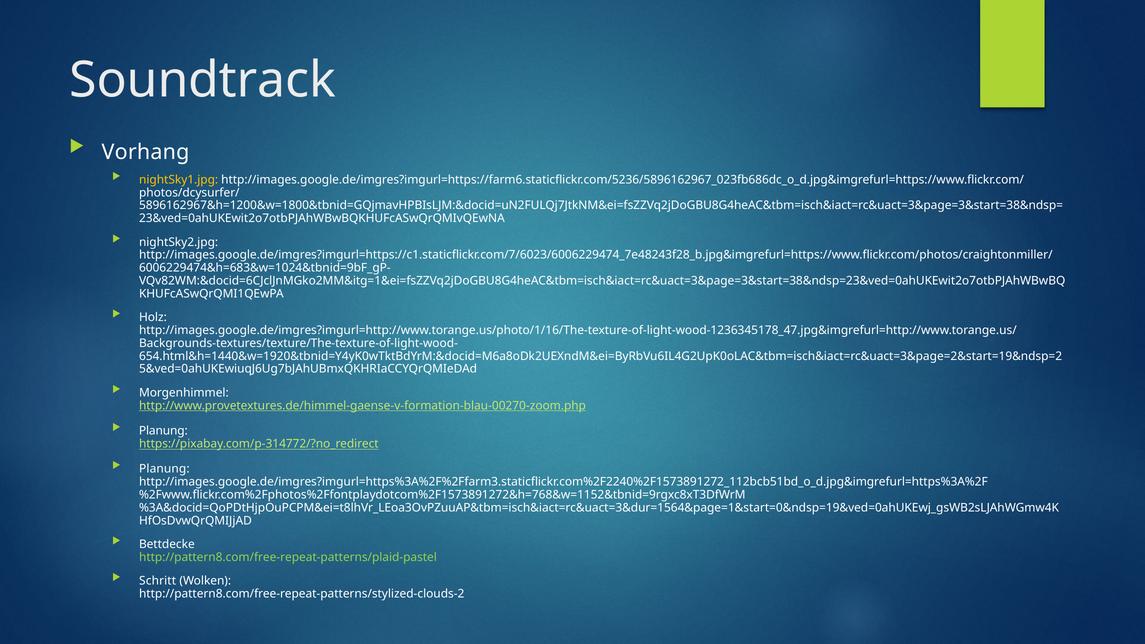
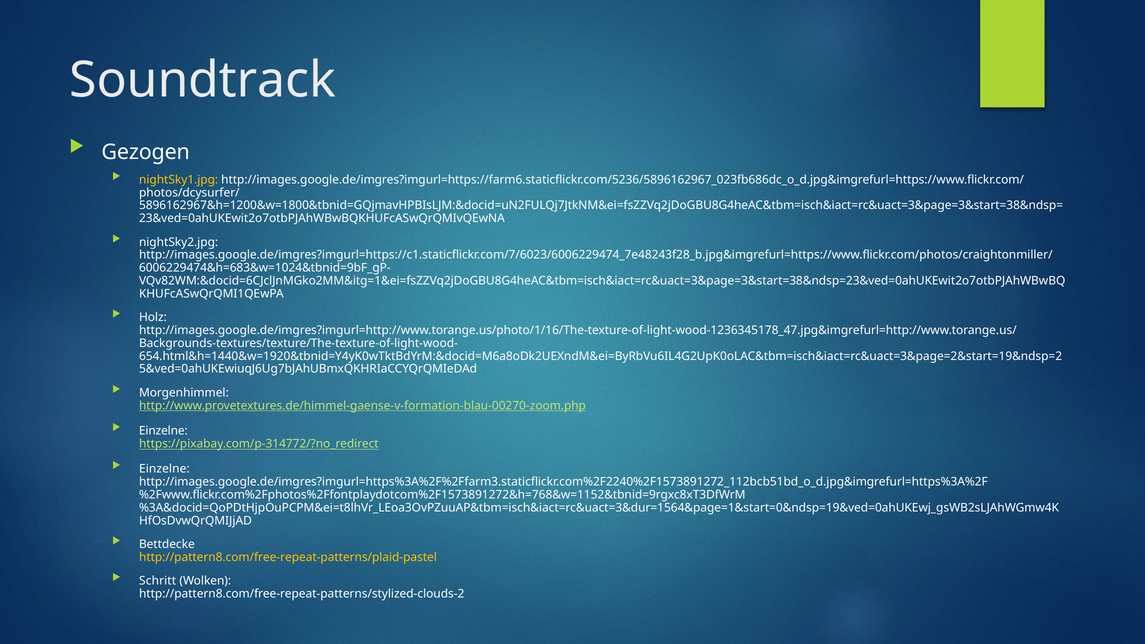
Vorhang: Vorhang -> Gezogen (146, 152)
Planung: Planung -> Einzelne (163, 431)
Planung: Planung -> Einzelne (164, 469)
http://pattern8.com/free-repeat-patterns/plaid-pastel colour: light green -> yellow (288, 557)
